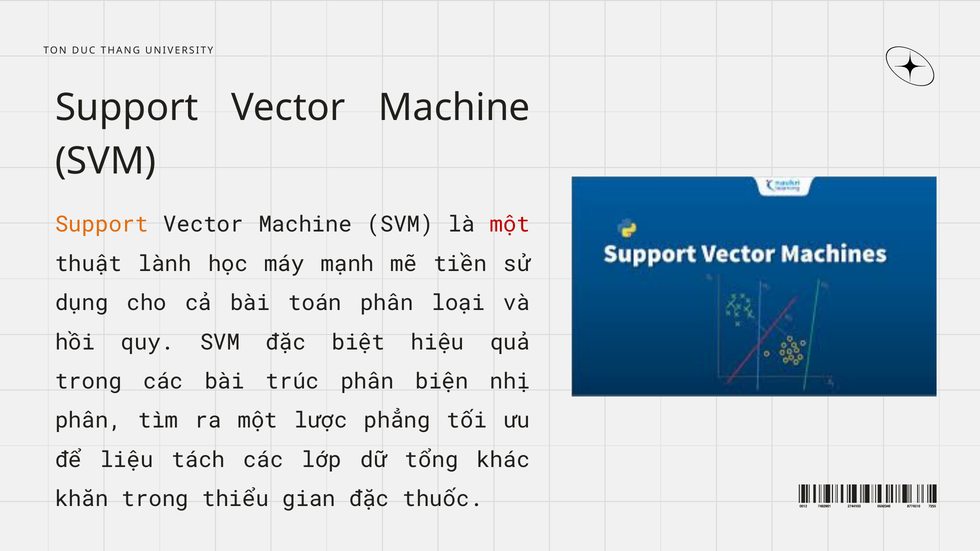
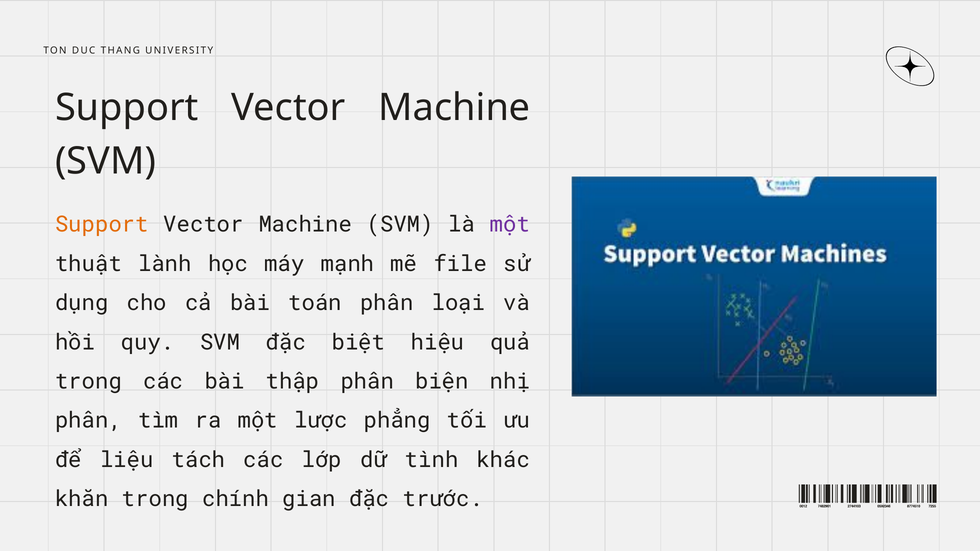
một colour: red -> purple (510, 225)
tiền: tiền -> file (460, 264)
trúc: trúc -> thập (293, 382)
tổng: tổng -> tình (432, 460)
thiểu: thiểu -> chính (236, 499)
thuốc: thuốc -> trước (443, 499)
